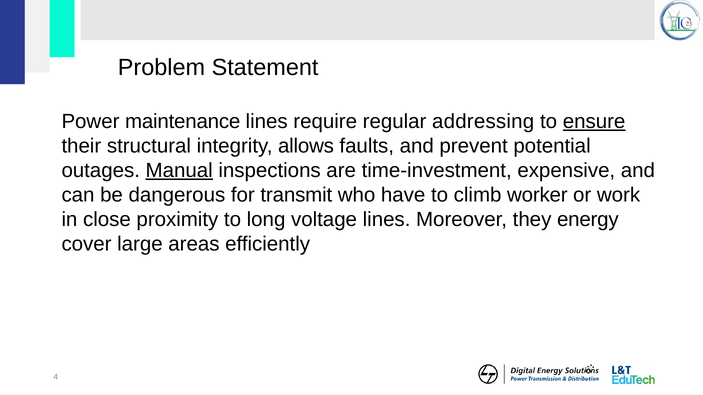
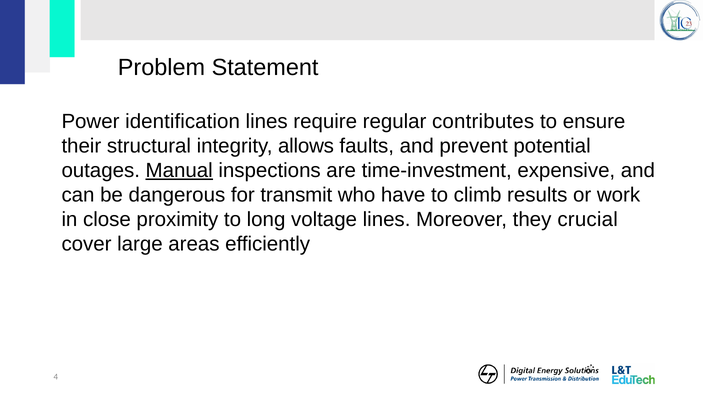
maintenance: maintenance -> identification (183, 122)
addressing: addressing -> contributes (483, 122)
ensure underline: present -> none (594, 122)
worker: worker -> results (537, 195)
energy: energy -> crucial (588, 220)
